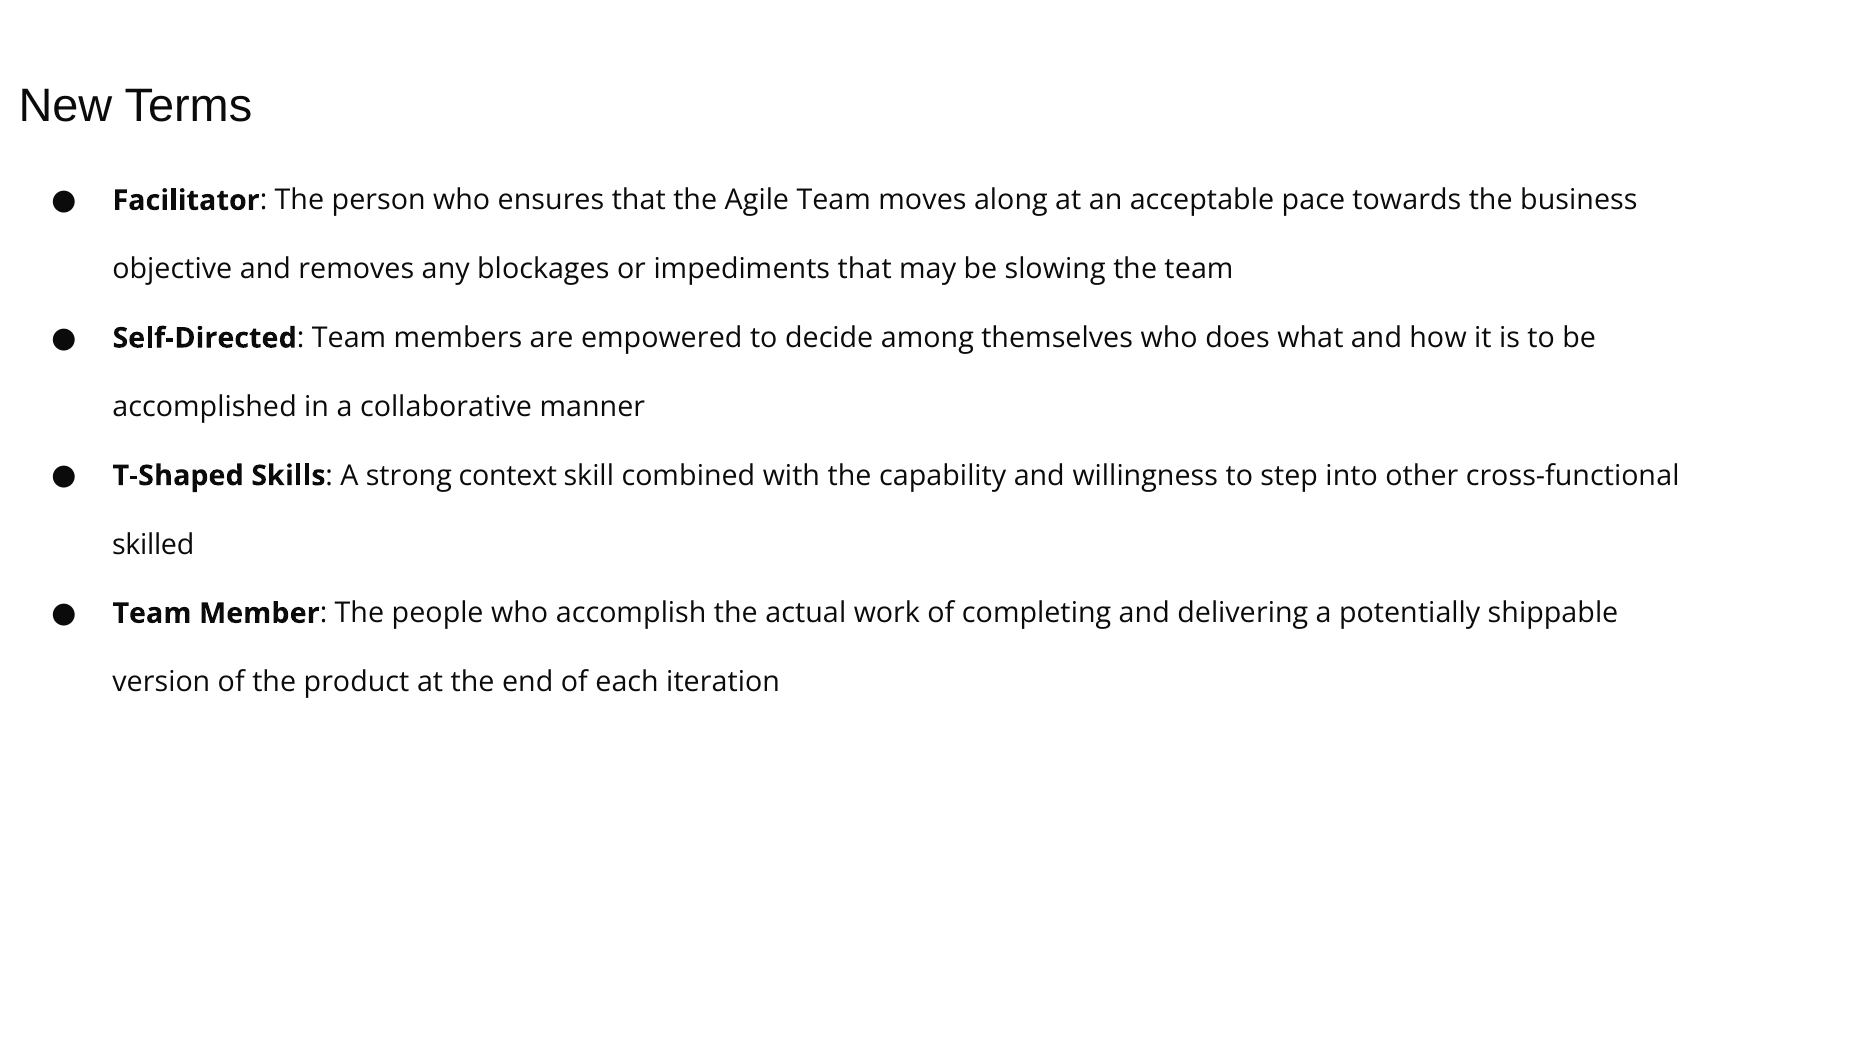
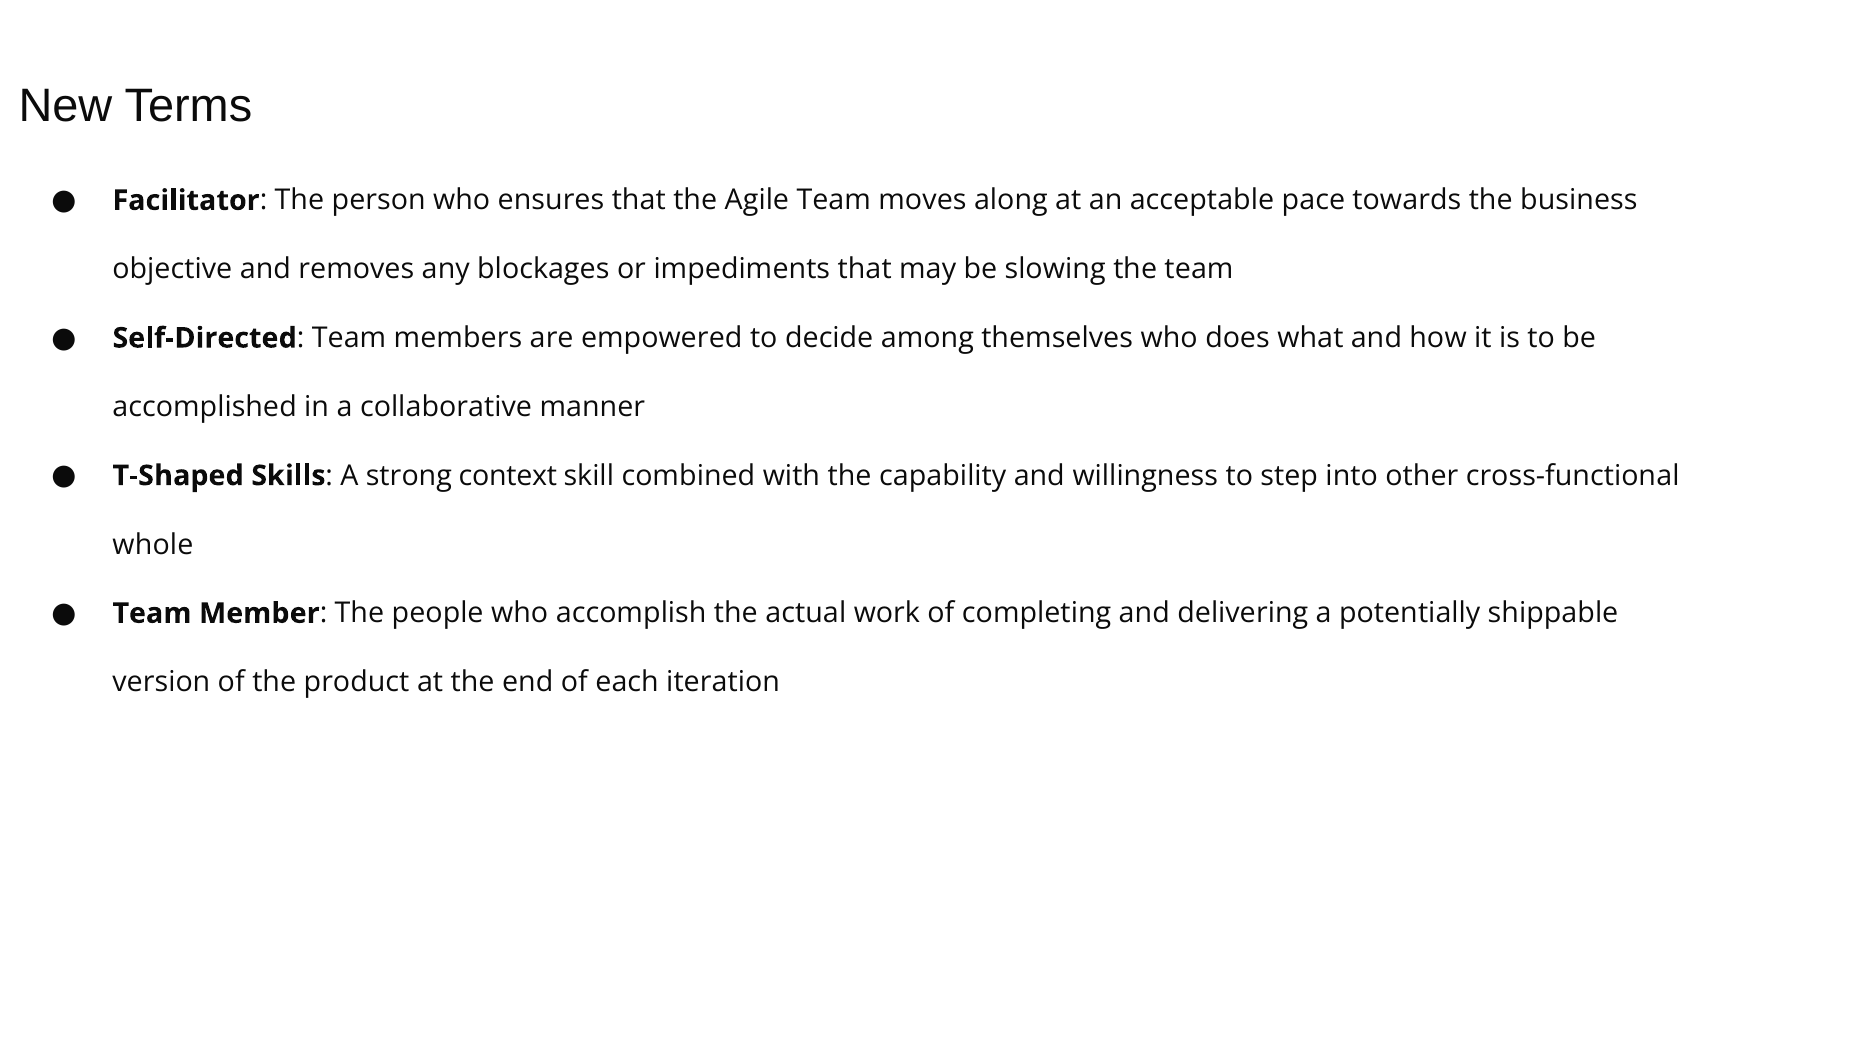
skilled: skilled -> whole (153, 545)
